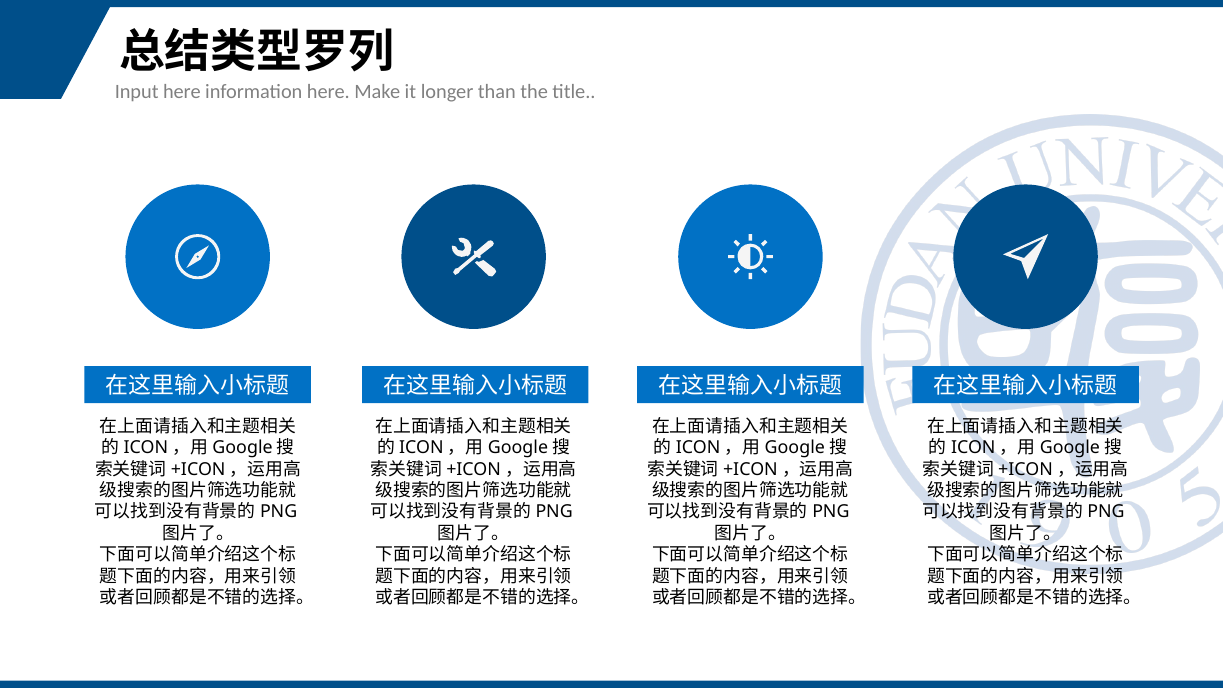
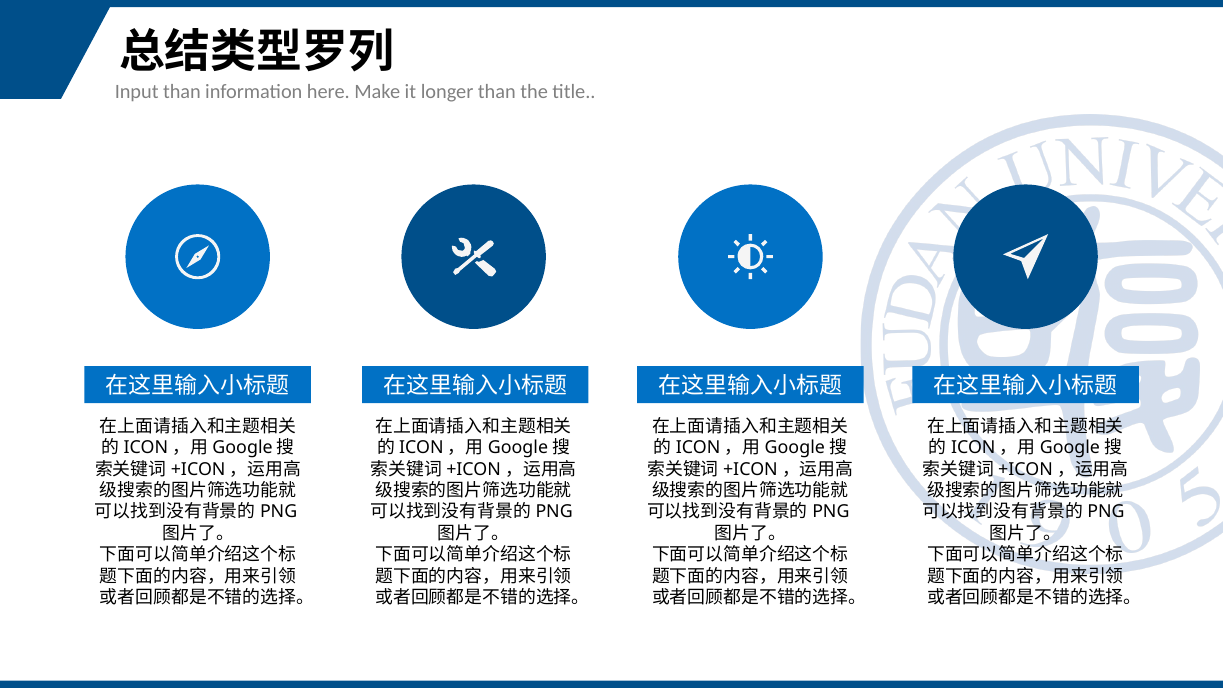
Input here: here -> than (182, 92)
